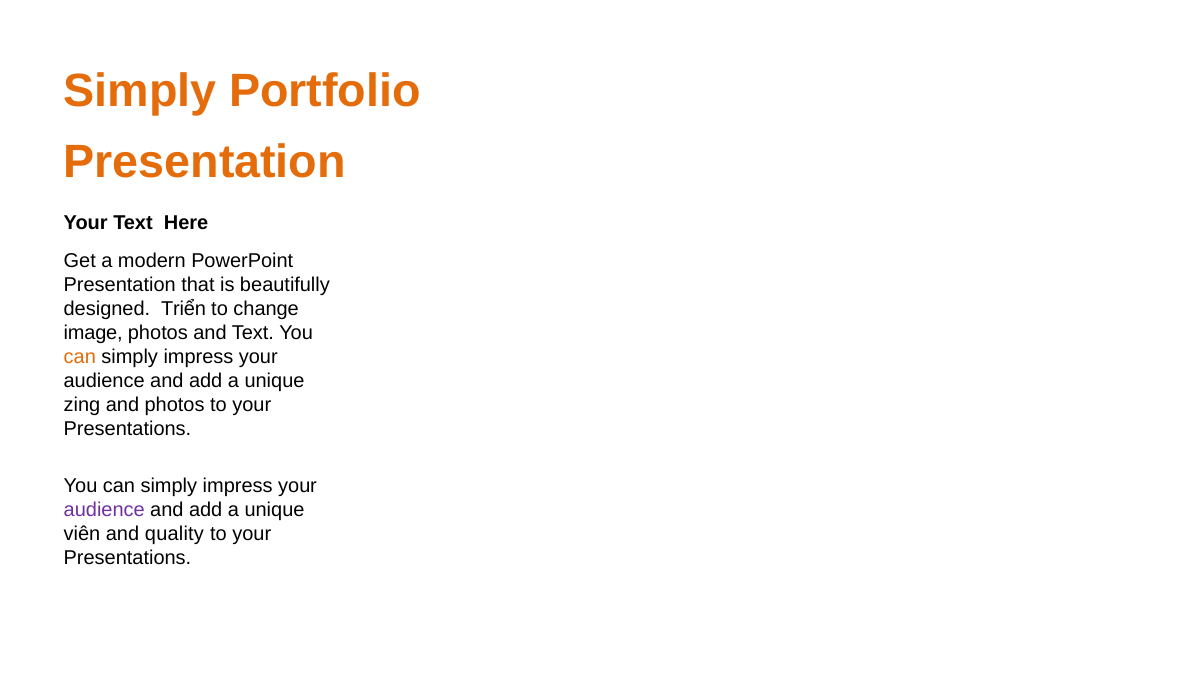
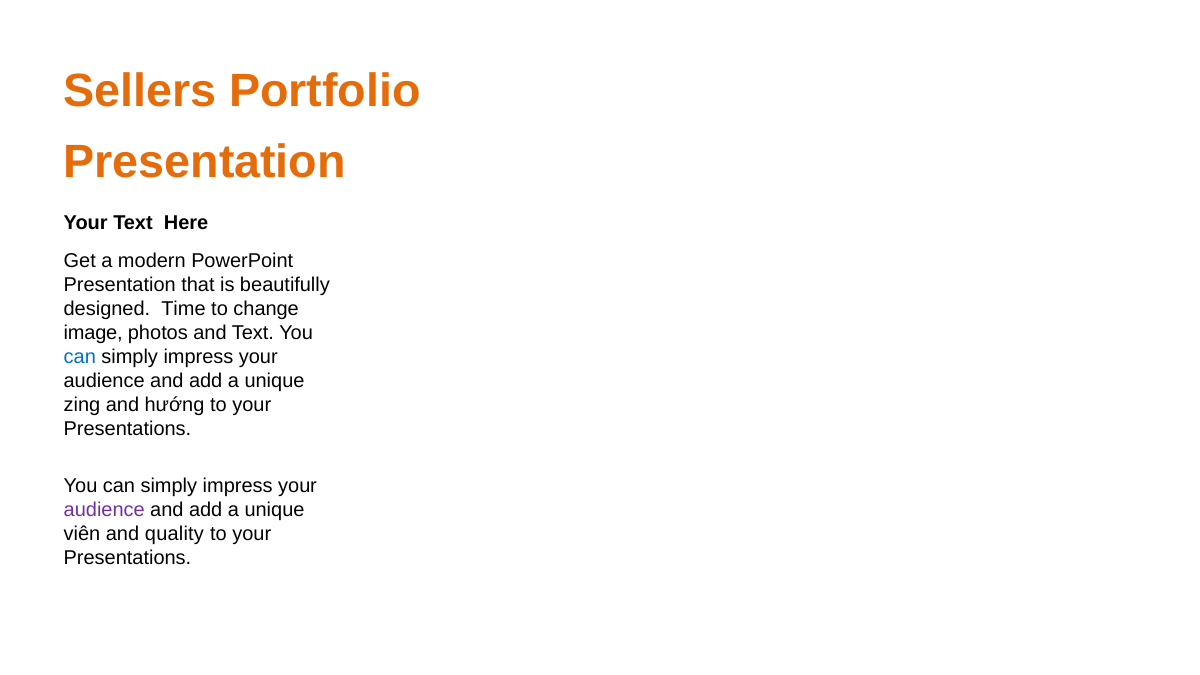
Simply: Simply -> Sellers (140, 91)
Triển: Triển -> Time (183, 309)
can colour: orange -> blue (80, 357)
and photos: photos -> hướng (175, 405)
